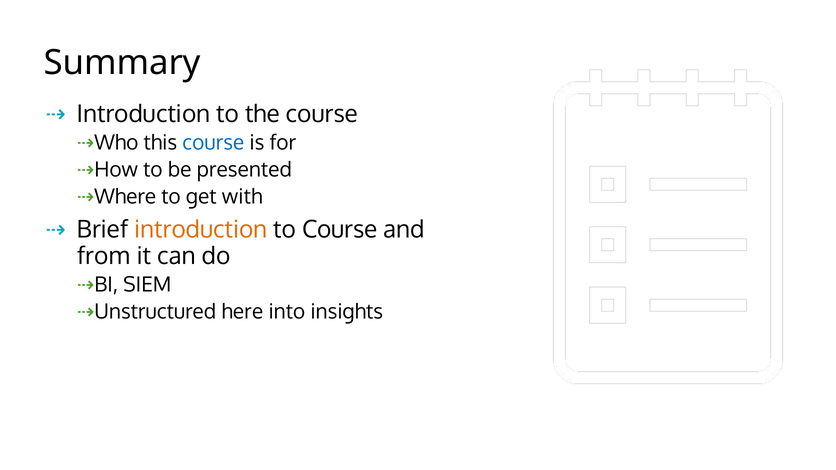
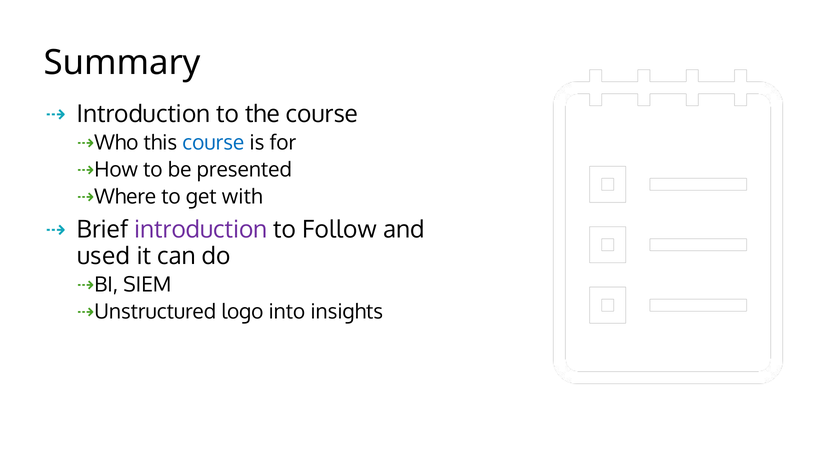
introduction colour: orange -> purple (201, 230)
to Course: Course -> Follow (340, 230)
from: from -> used (104, 256)
here: here -> logo (242, 312)
